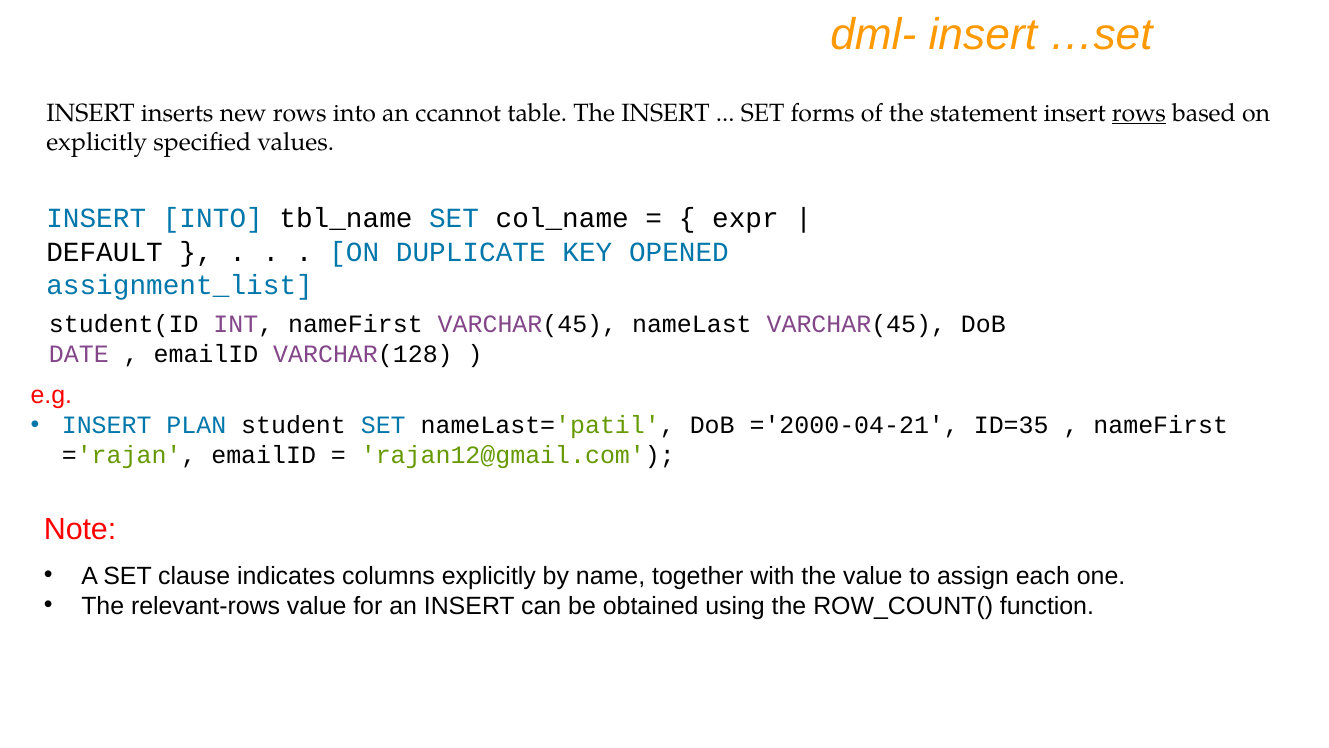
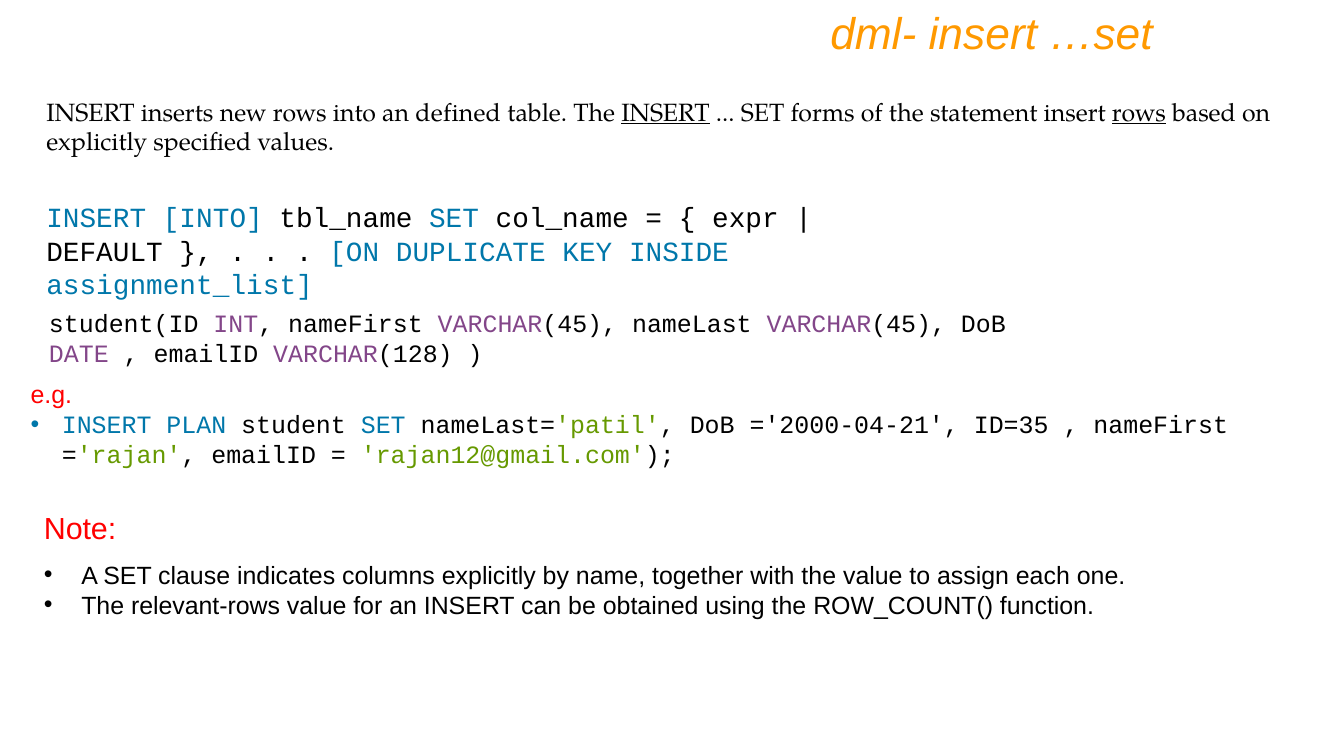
ccannot: ccannot -> defined (458, 113)
INSERT underline: none -> present (666, 113)
OPENED: OPENED -> INSIDE (679, 252)
